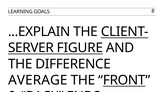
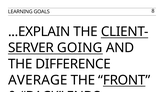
FIGURE: FIGURE -> GOING (80, 48)
